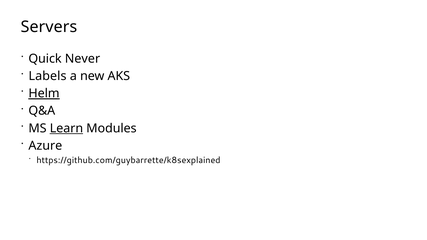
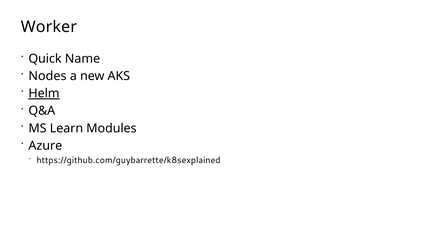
Servers: Servers -> Worker (49, 27)
Never: Never -> Name (83, 59)
Labels: Labels -> Nodes (48, 76)
Learn underline: present -> none (66, 128)
